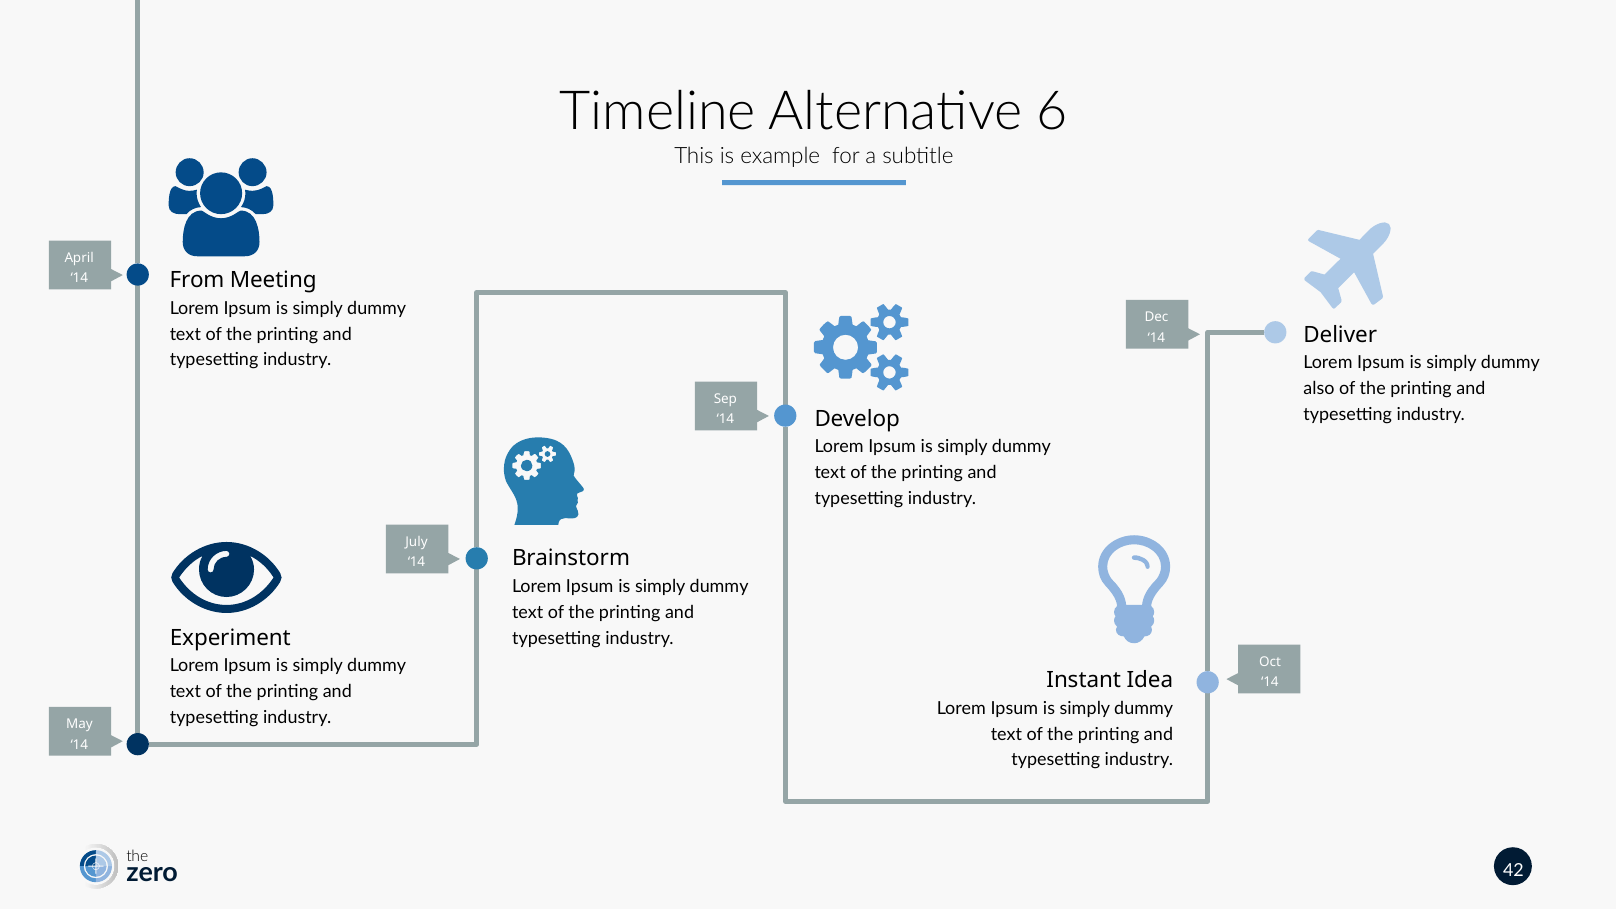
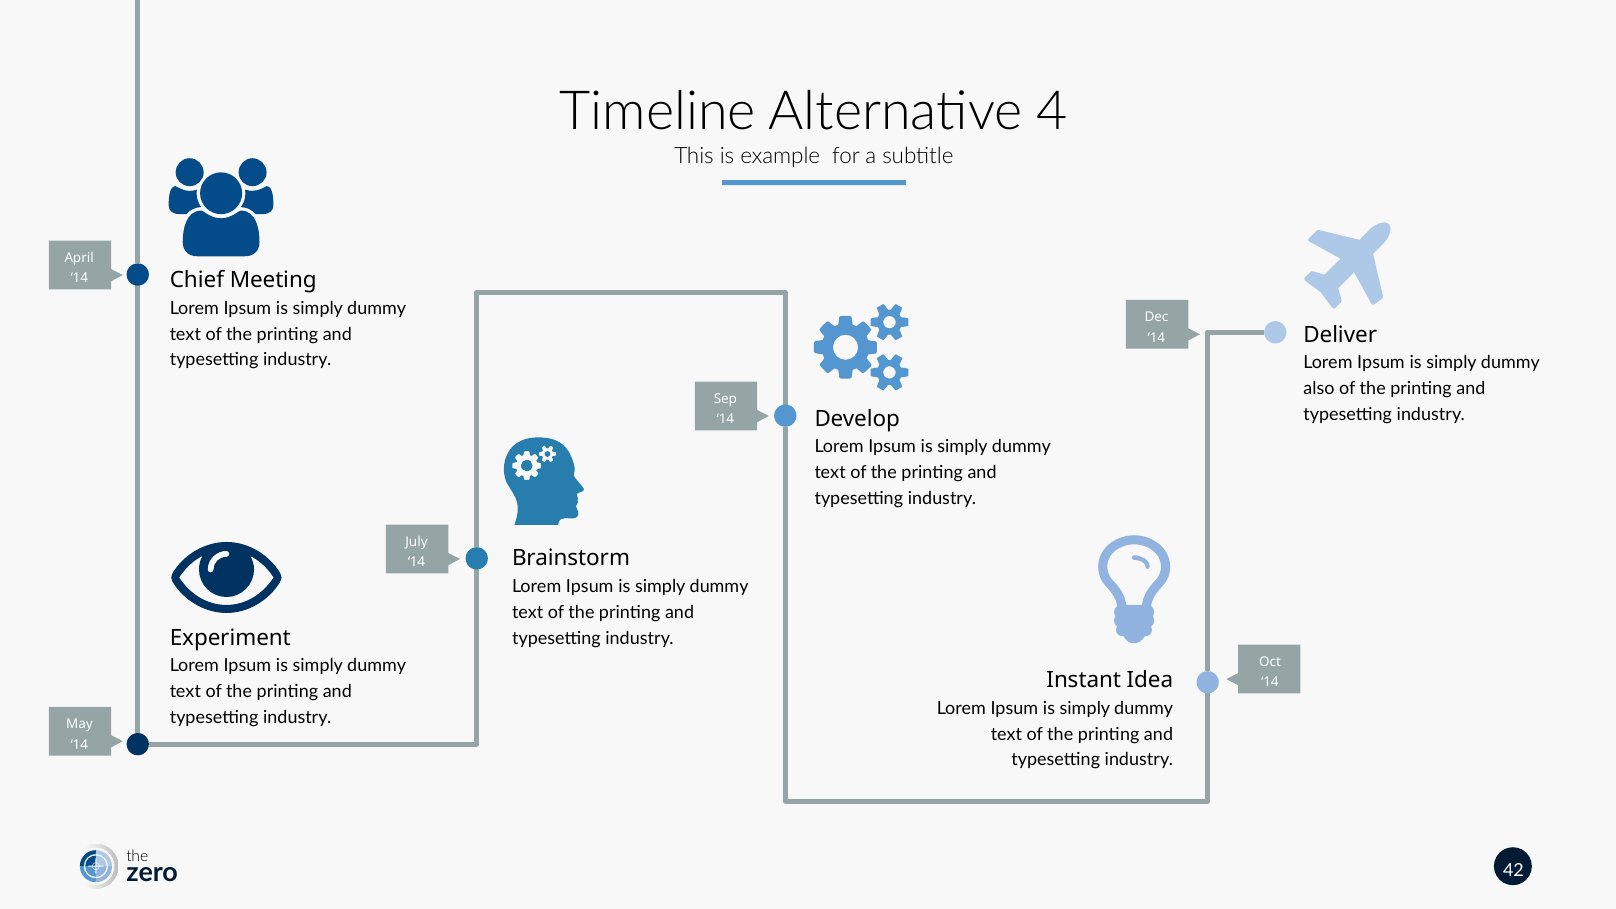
6: 6 -> 4 (1053, 112)
From: From -> Chief (197, 280)
